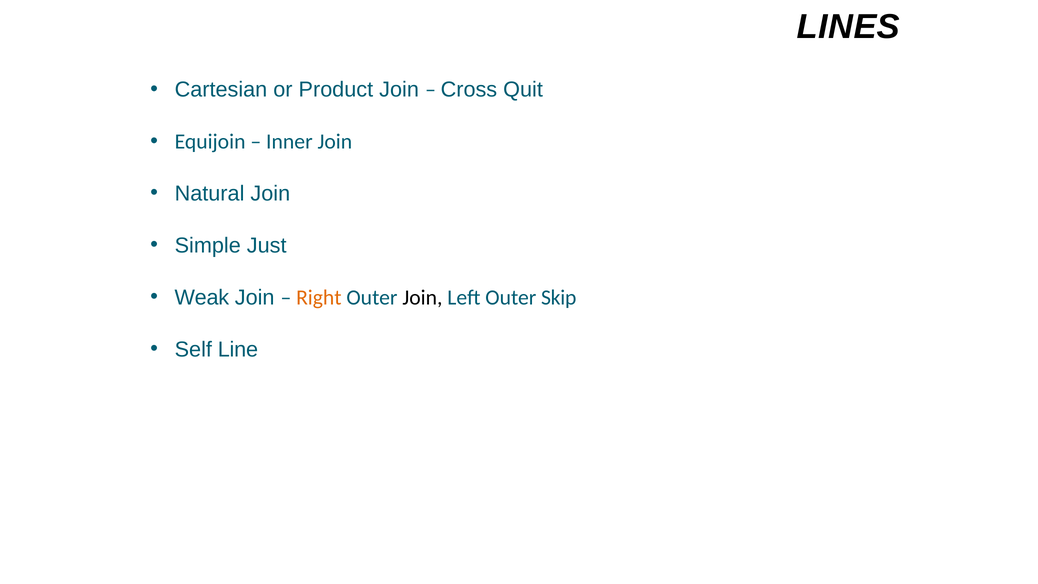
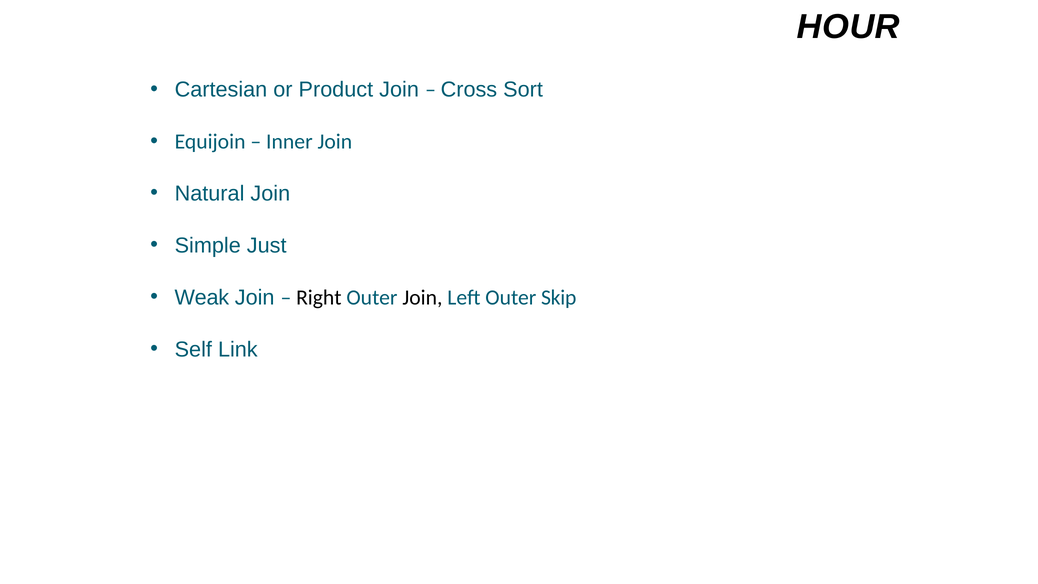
LINES: LINES -> HOUR (848, 27)
Quit: Quit -> Sort (523, 90)
Right colour: orange -> black (319, 297)
Line: Line -> Link (238, 349)
